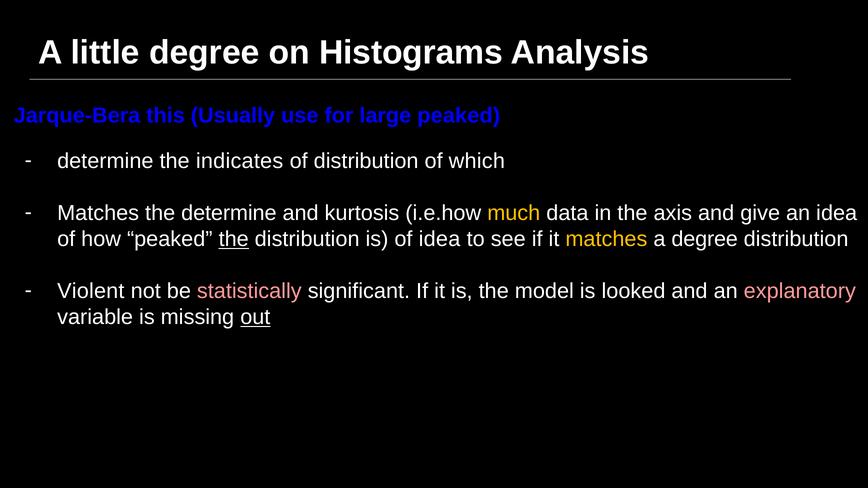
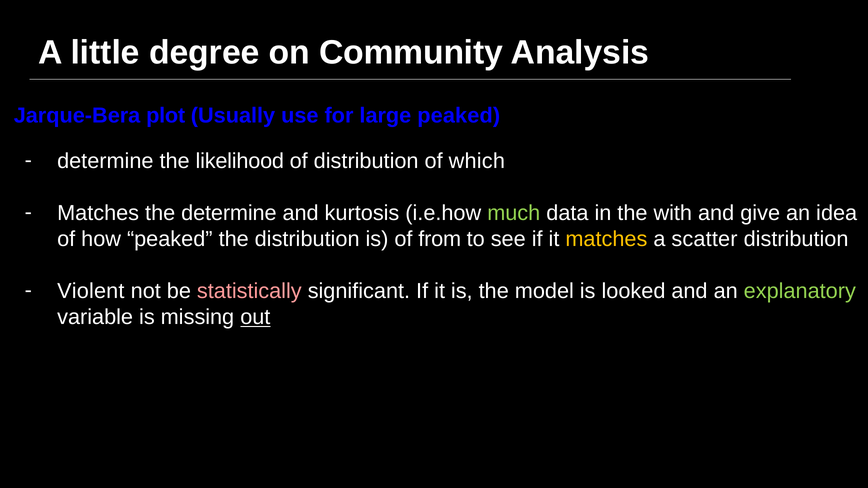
Histograms: Histograms -> Community (411, 53)
this: this -> plot (166, 116)
indicates: indicates -> likelihood (240, 161)
much colour: yellow -> light green (514, 213)
axis: axis -> with (673, 213)
the underline: present -> none (234, 239)
of idea: idea -> from (440, 239)
a degree: degree -> scatter (704, 239)
explanatory colour: pink -> light green (800, 291)
